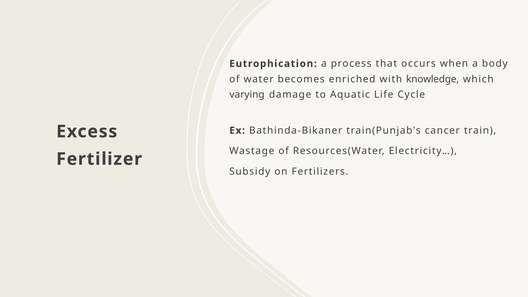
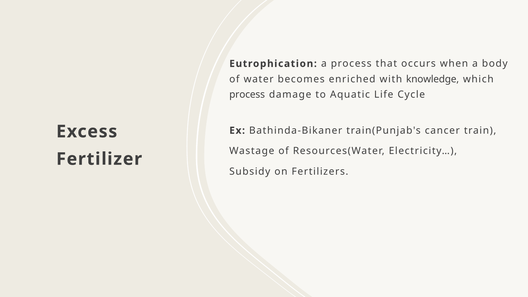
varying: varying -> process (247, 95)
